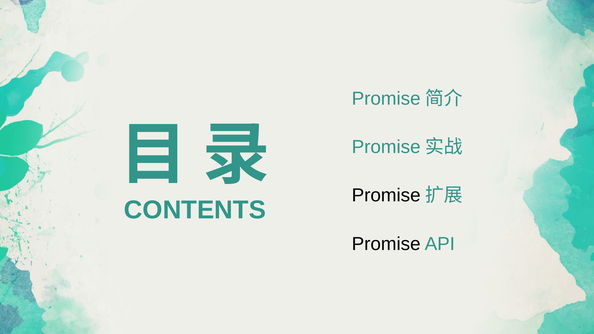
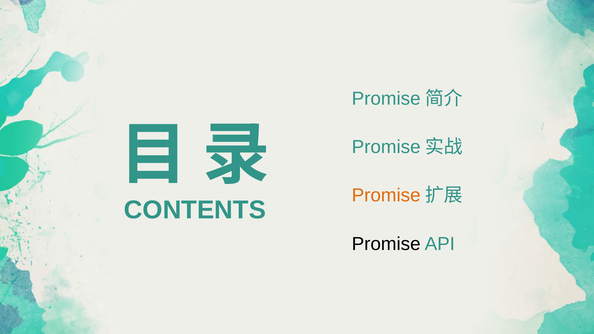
Promise colour: black -> orange (386, 195)
